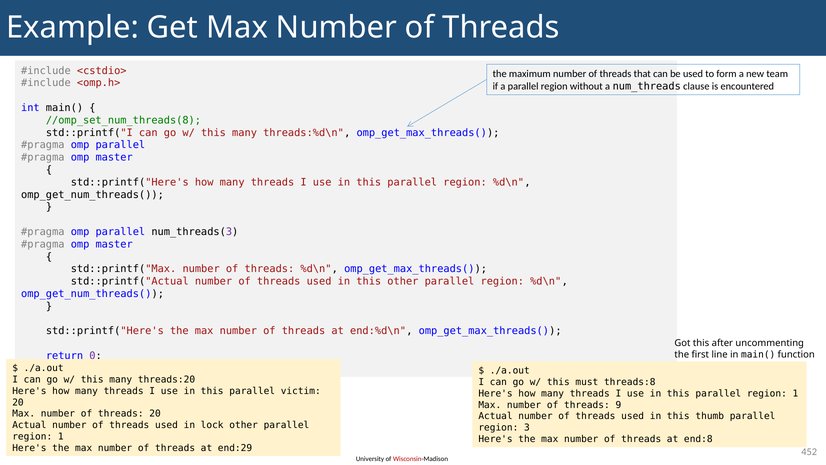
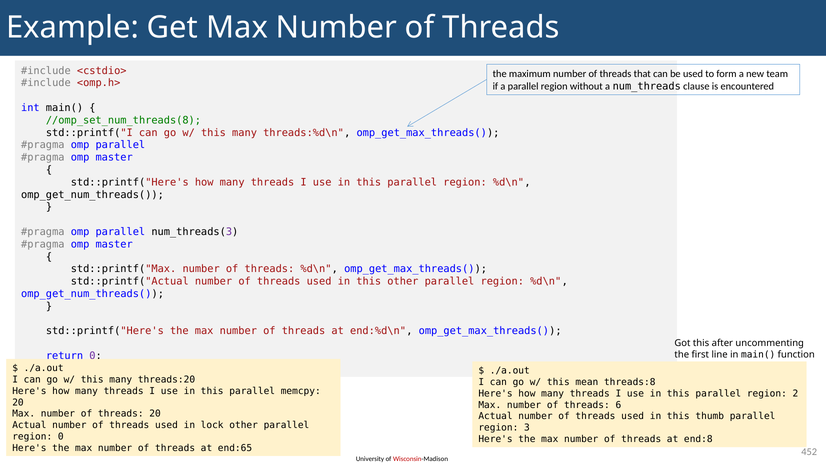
must: must -> mean (587, 382)
victim: victim -> memcpy (301, 391)
this parallel region 1: 1 -> 2 (795, 393)
9: 9 -> 6 (618, 405)
1: 1 -> 0 (61, 436)
end:29: end:29 -> end:65 (235, 448)
